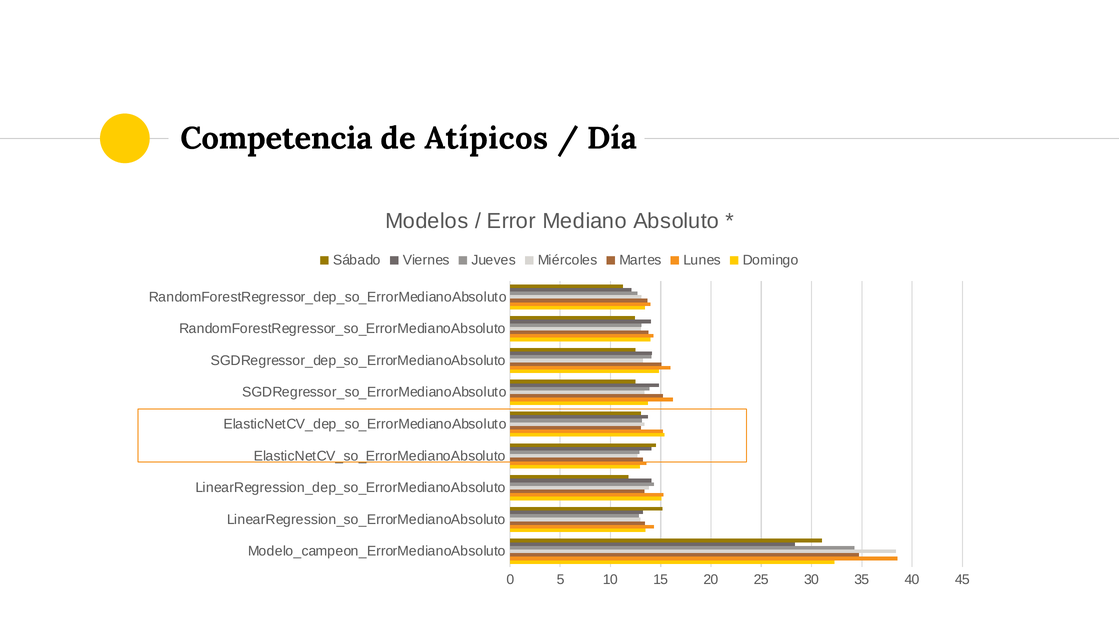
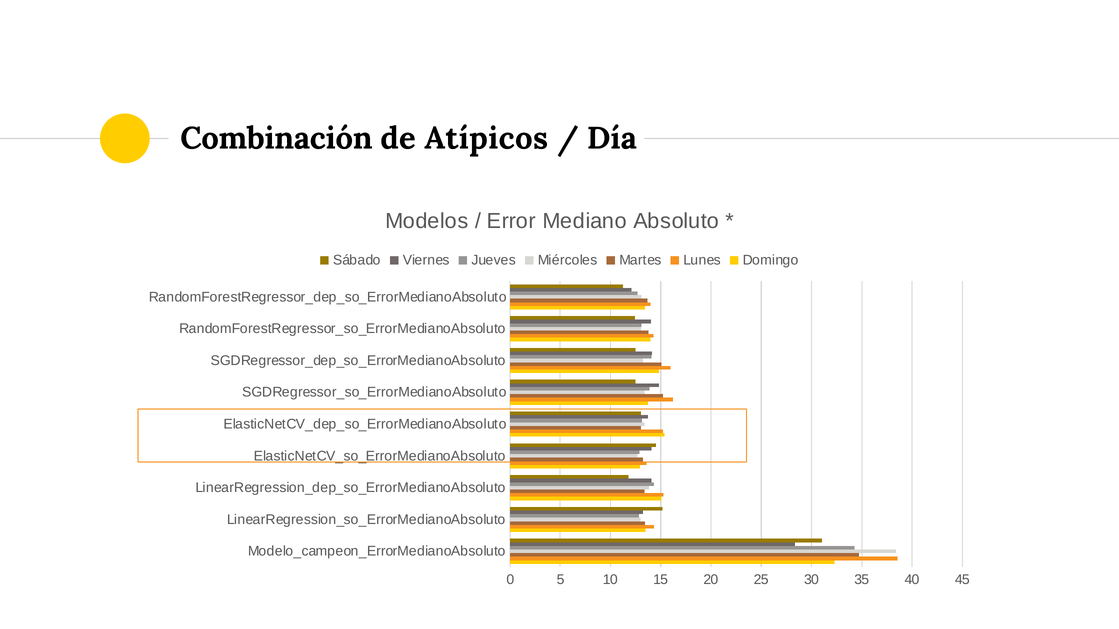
Competencia: Competencia -> Combinación (276, 138)
